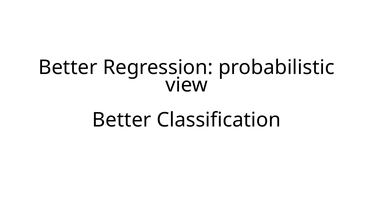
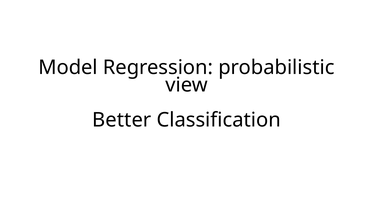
Better: Better -> Model (68, 68)
